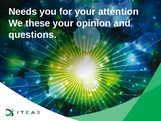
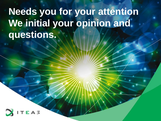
these: these -> initial (38, 23)
